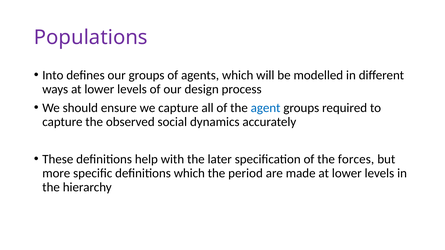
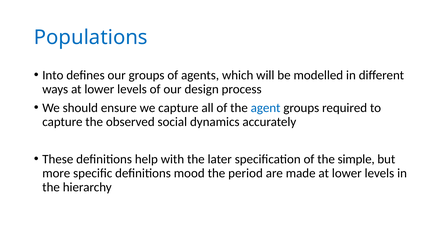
Populations colour: purple -> blue (91, 37)
forces: forces -> simple (356, 159)
definitions which: which -> mood (189, 173)
